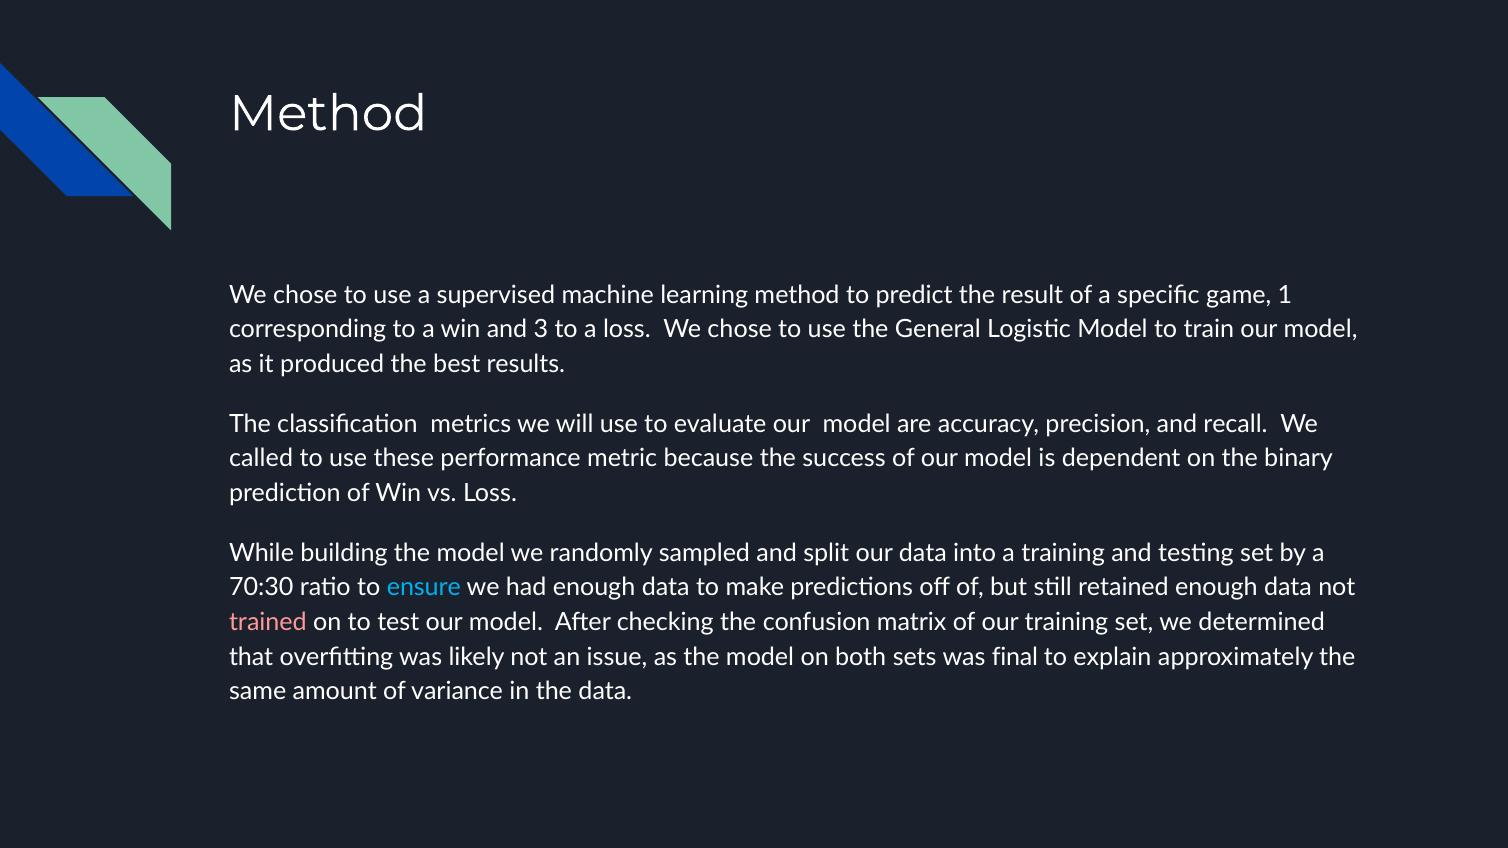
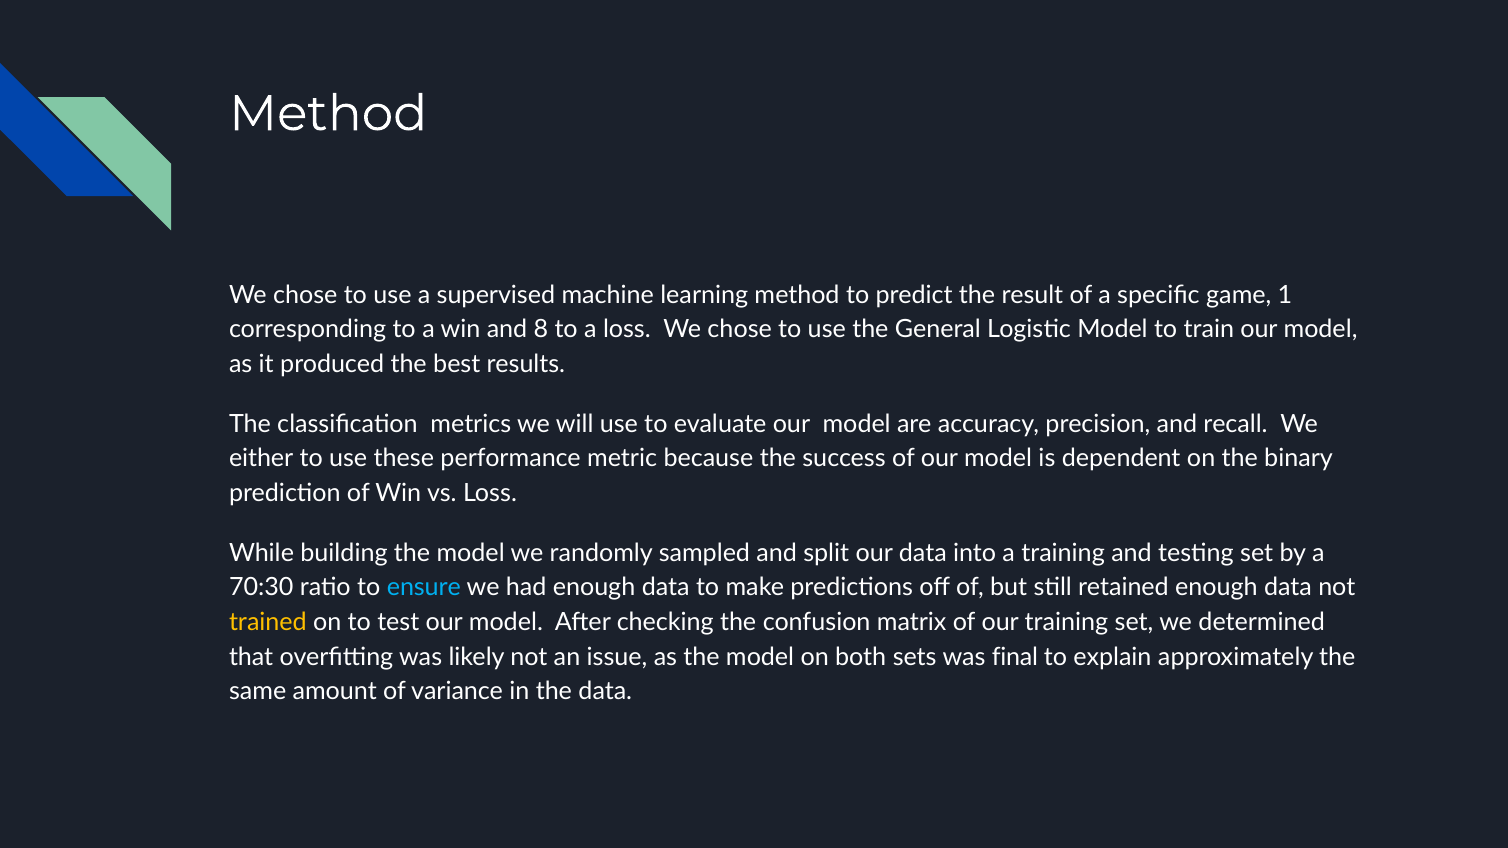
3: 3 -> 8 (541, 330)
called: called -> either (261, 459)
trained colour: pink -> yellow (268, 623)
